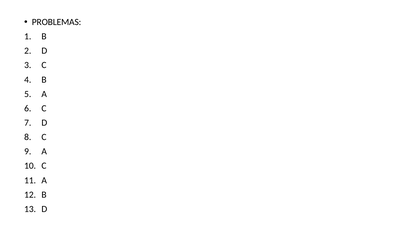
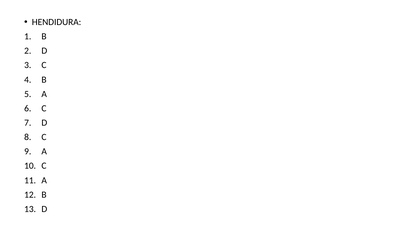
PROBLEMAS: PROBLEMAS -> HENDIDURA (57, 22)
